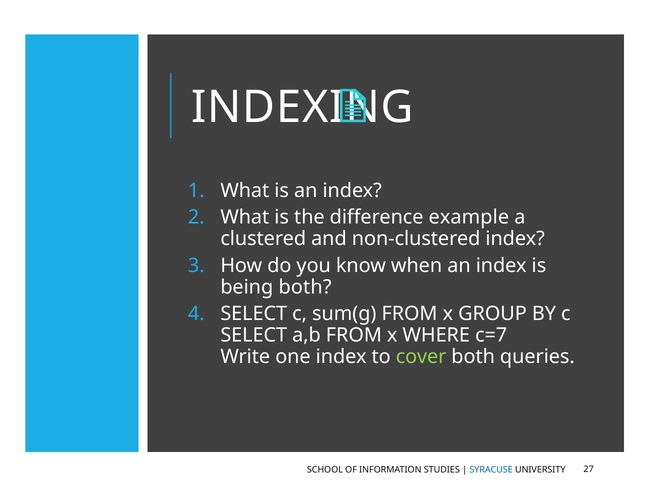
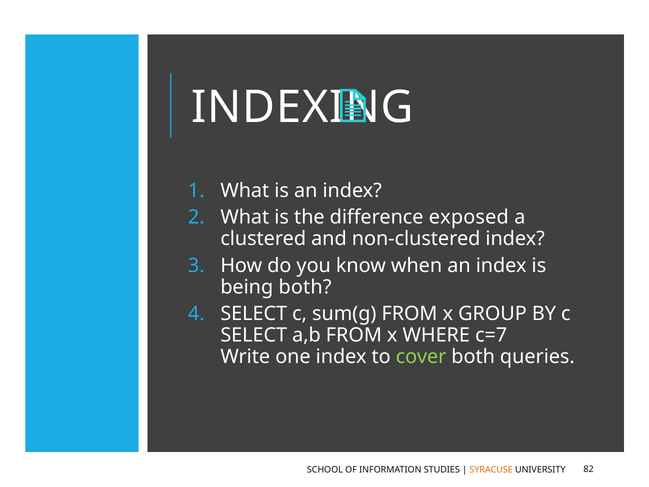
example: example -> exposed (469, 217)
SYRACUSE colour: blue -> orange (491, 470)
27: 27 -> 82 (589, 469)
